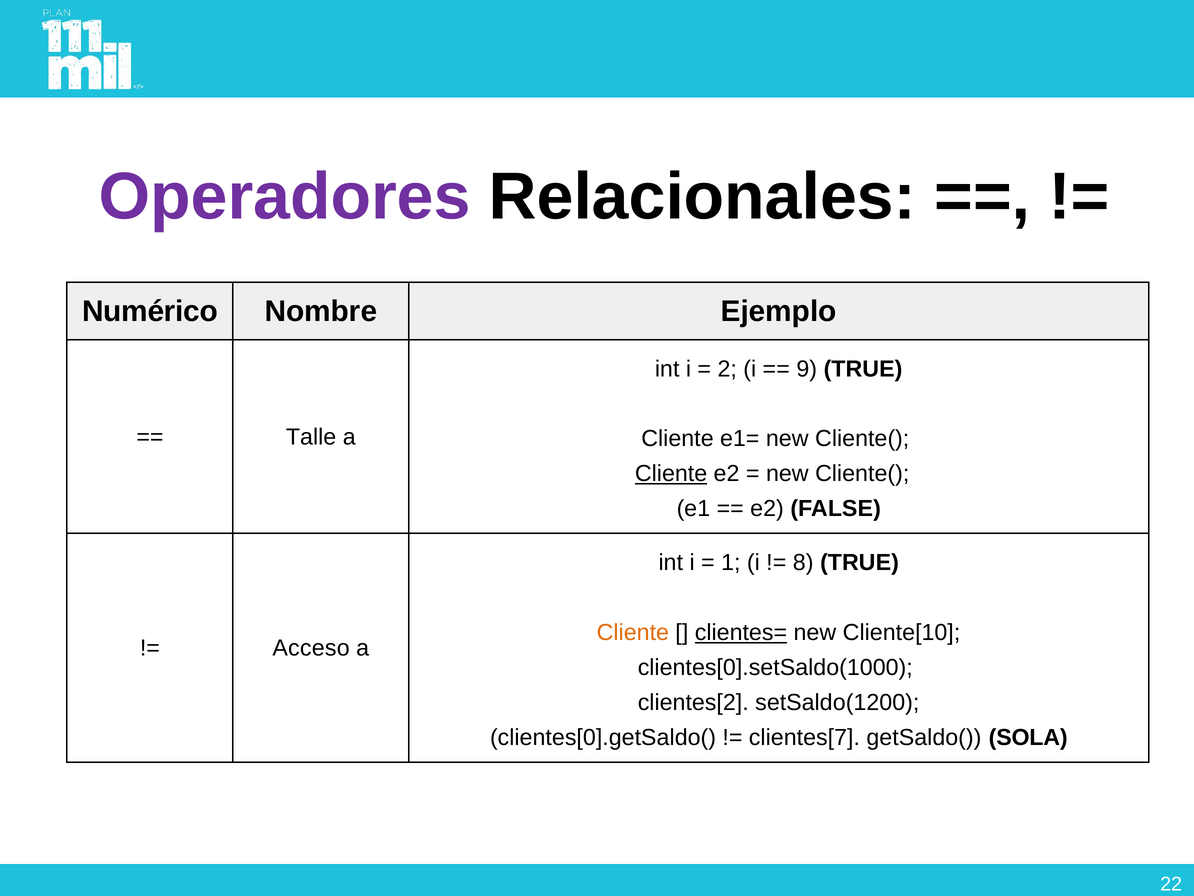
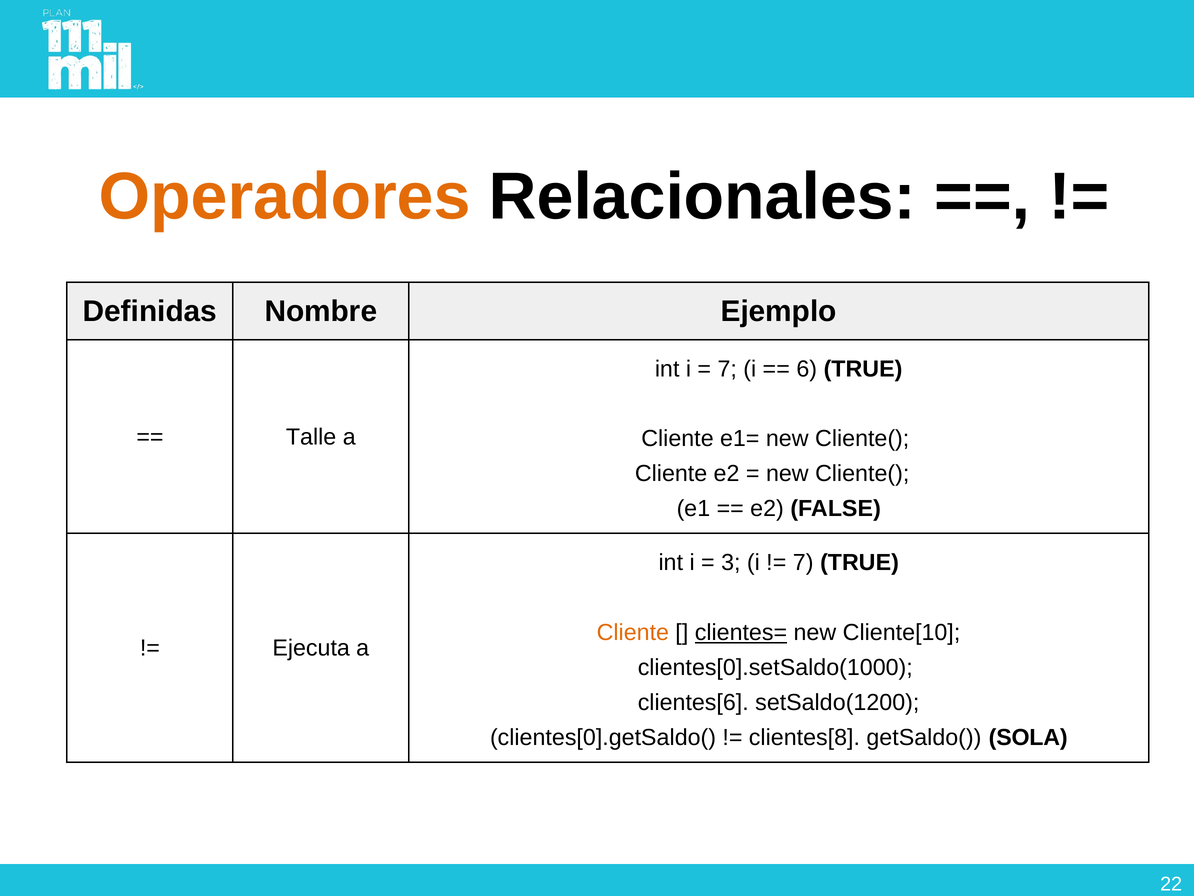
Operadores colour: purple -> orange (285, 197)
Numérico: Numérico -> Definidas (150, 311)
2: 2 -> 7 (727, 369)
9: 9 -> 6 (807, 369)
Cliente underline: present -> none (671, 474)
1: 1 -> 3 (731, 562)
8: 8 -> 7 (803, 562)
Acceso: Acceso -> Ejecuta (311, 648)
clientes[2: clientes[2 -> clientes[6 (693, 702)
clientes[7: clientes[7 -> clientes[8 (804, 737)
